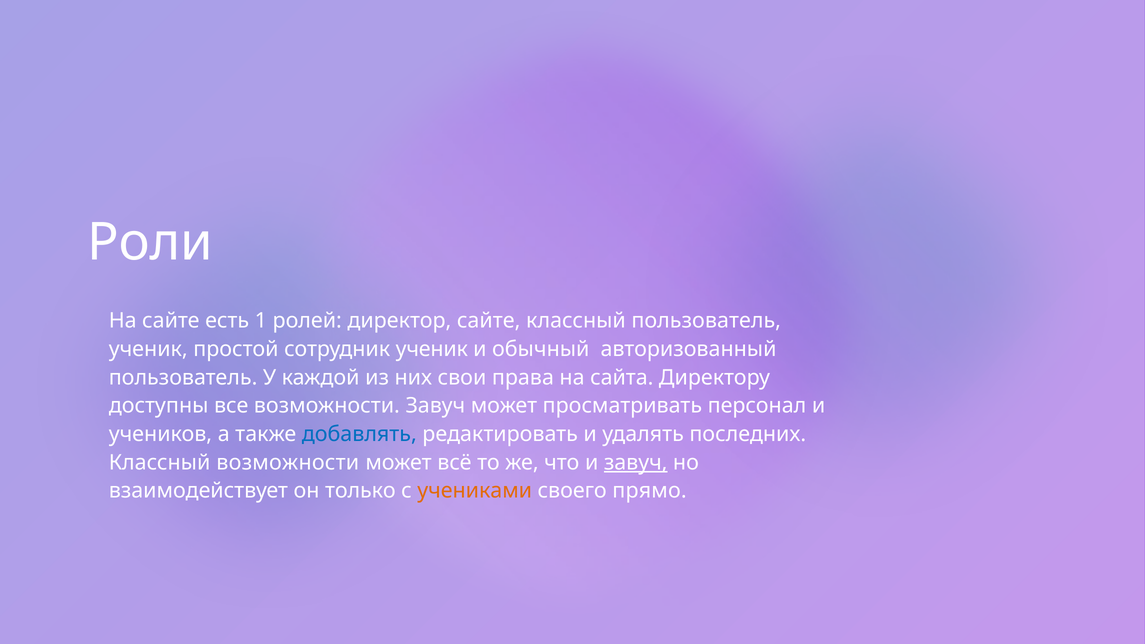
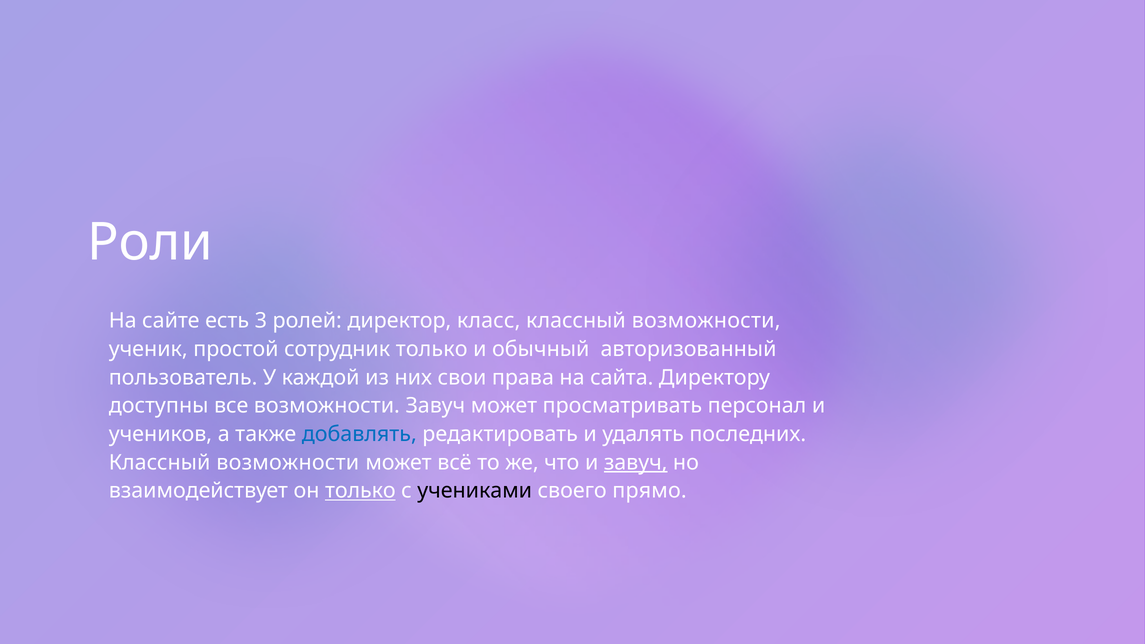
1: 1 -> 3 (261, 321)
директор сайте: сайте -> класс (489, 321)
пользователь: пользователь -> возможности (706, 321)
сотрудник ученик: ученик -> только (432, 349)
только underline: none -> present (360, 491)
учениками colour: orange -> black (475, 491)
